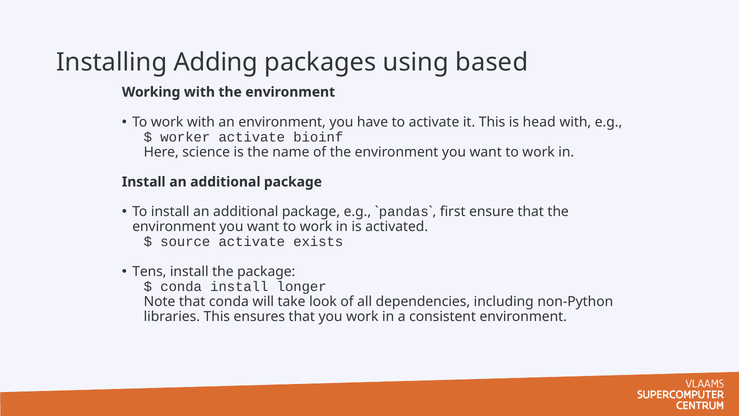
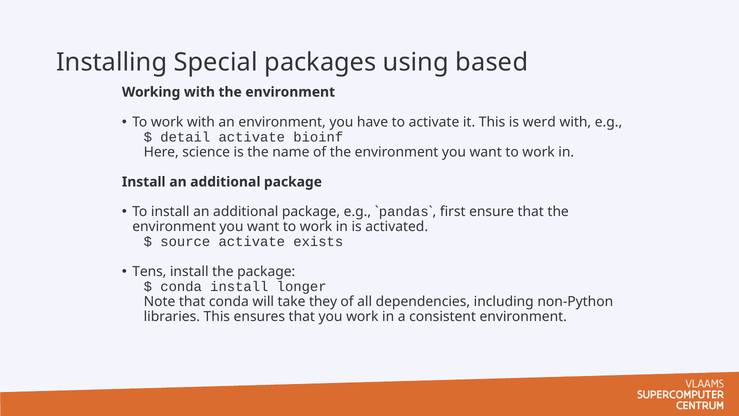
Adding: Adding -> Special (216, 62)
head: head -> werd (539, 122)
worker: worker -> detail (185, 137)
look: look -> they (323, 301)
